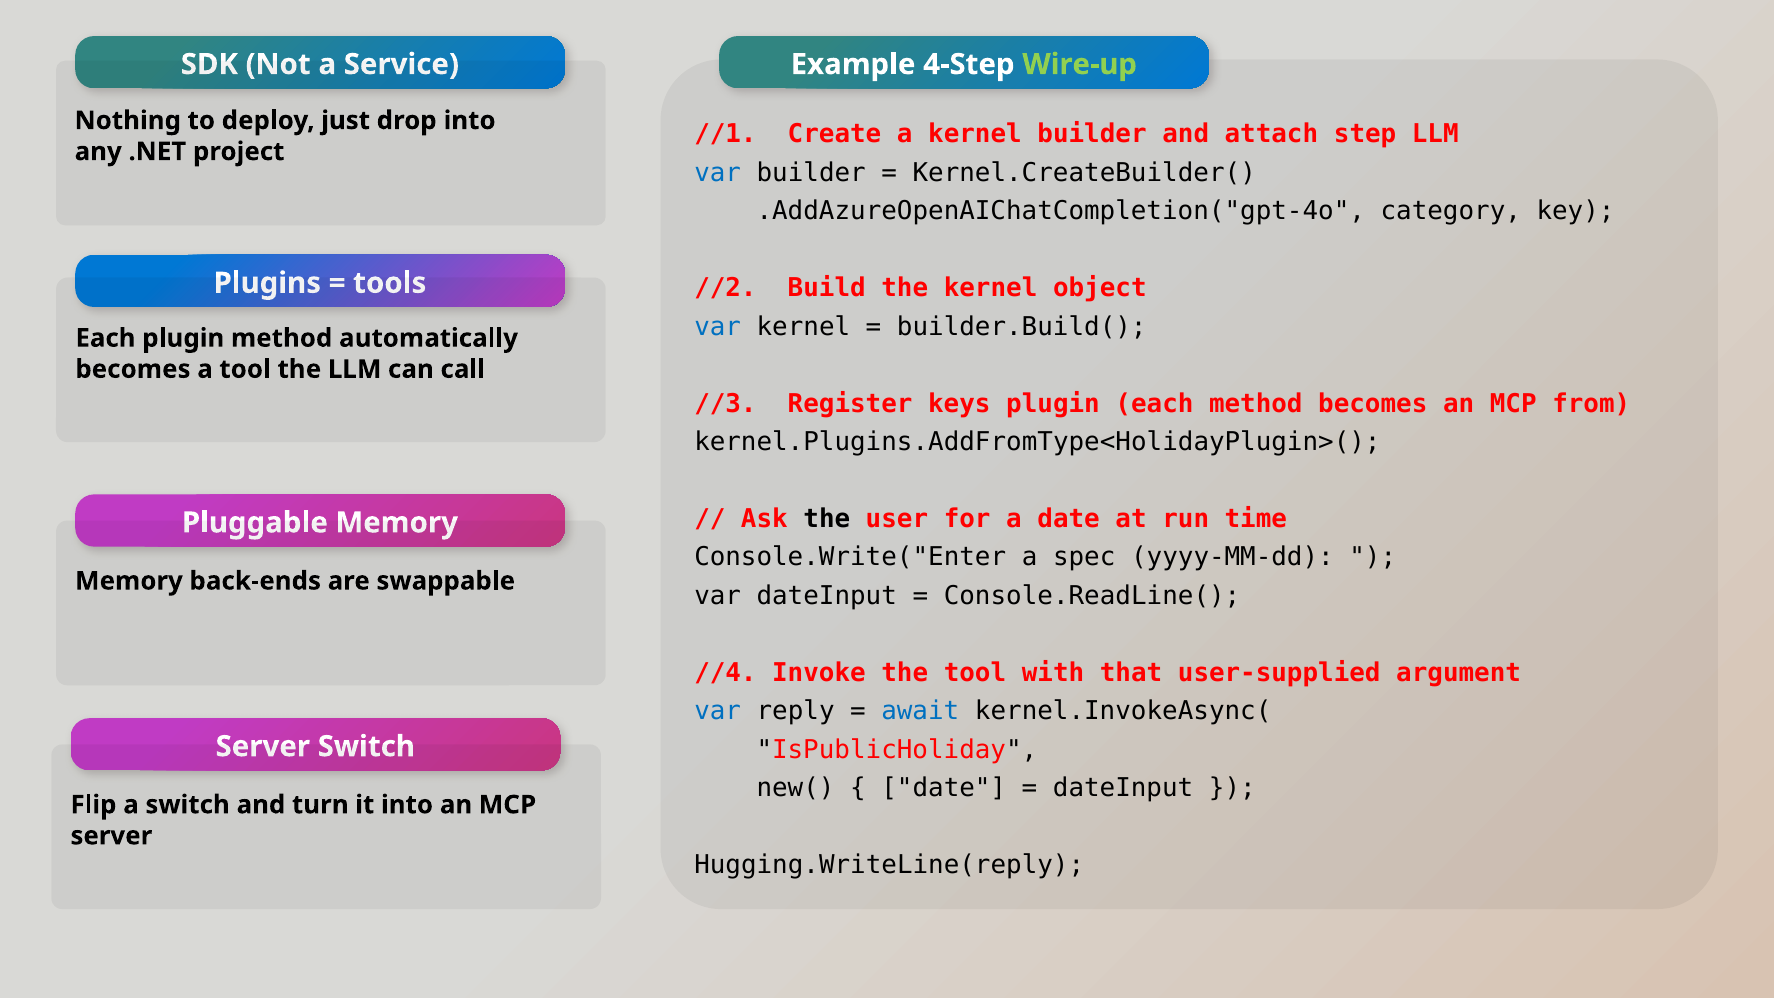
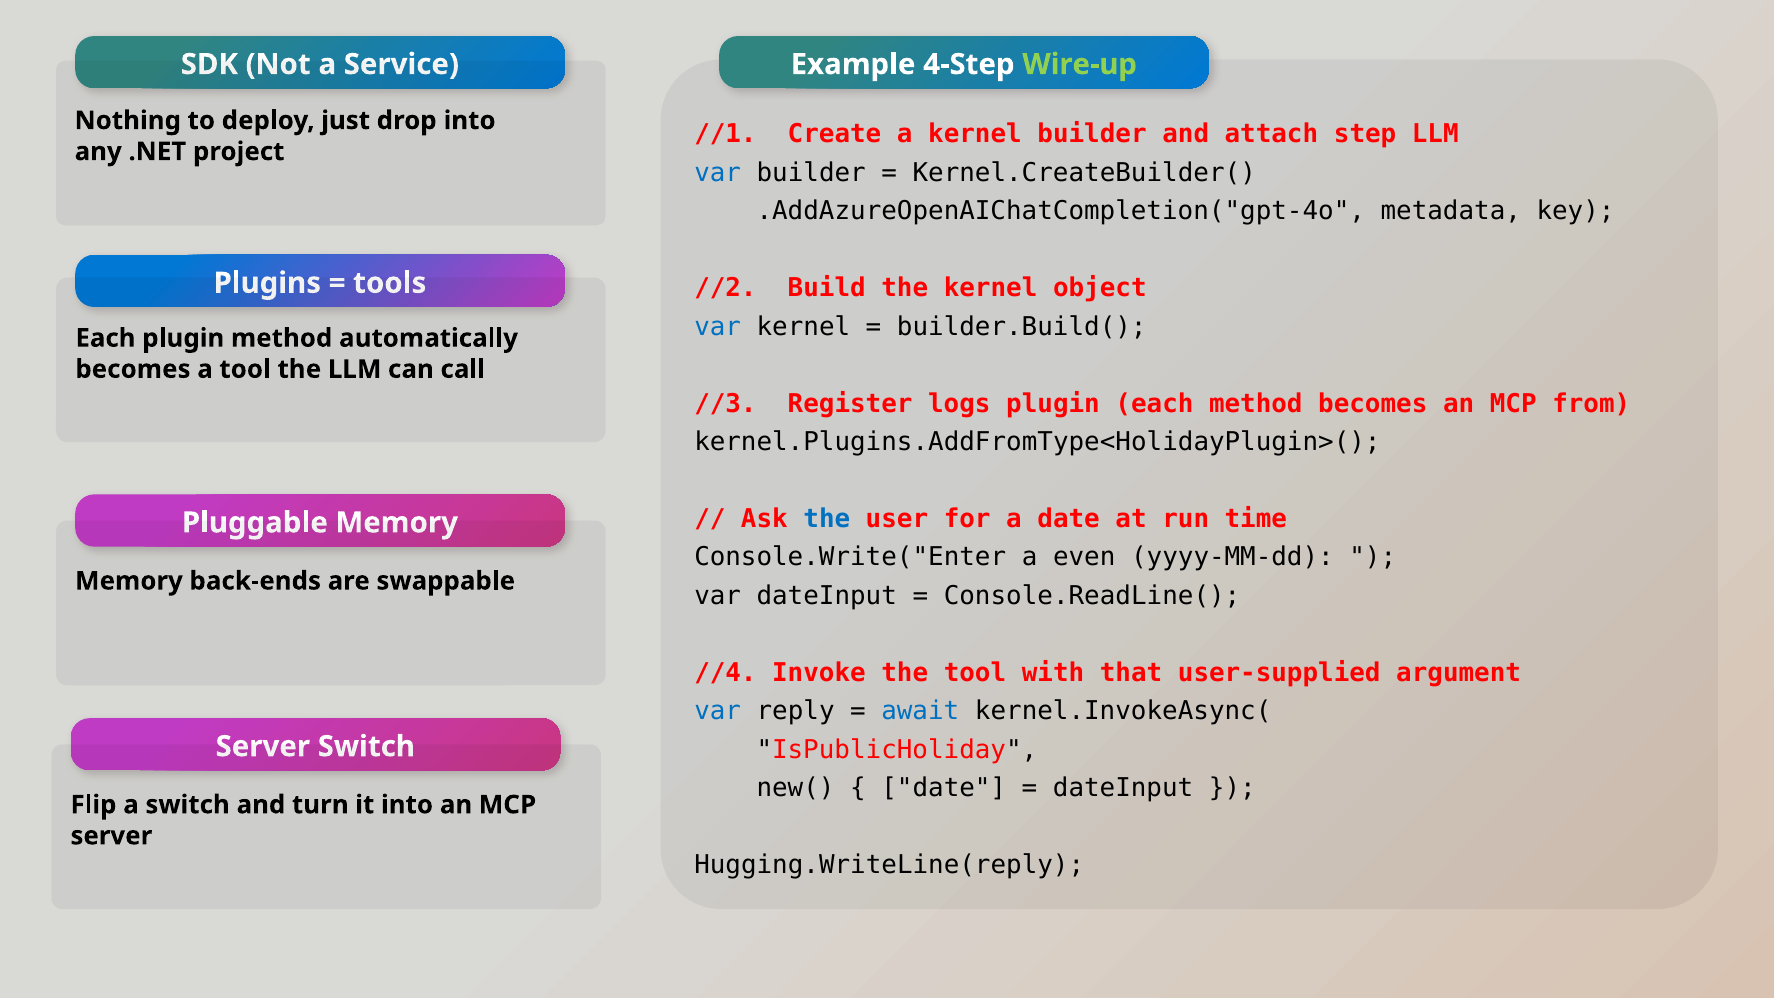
category: category -> metadata (1451, 211)
keys: keys -> logs (959, 404)
the colour: black -> blue (827, 519)
spec: spec -> even (1084, 557)
